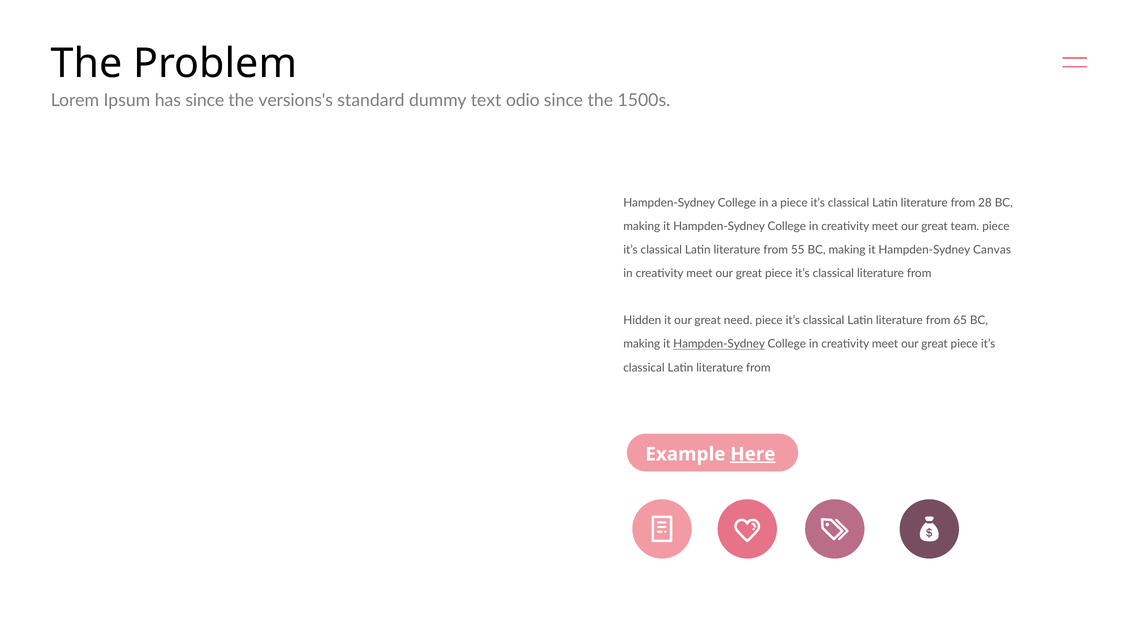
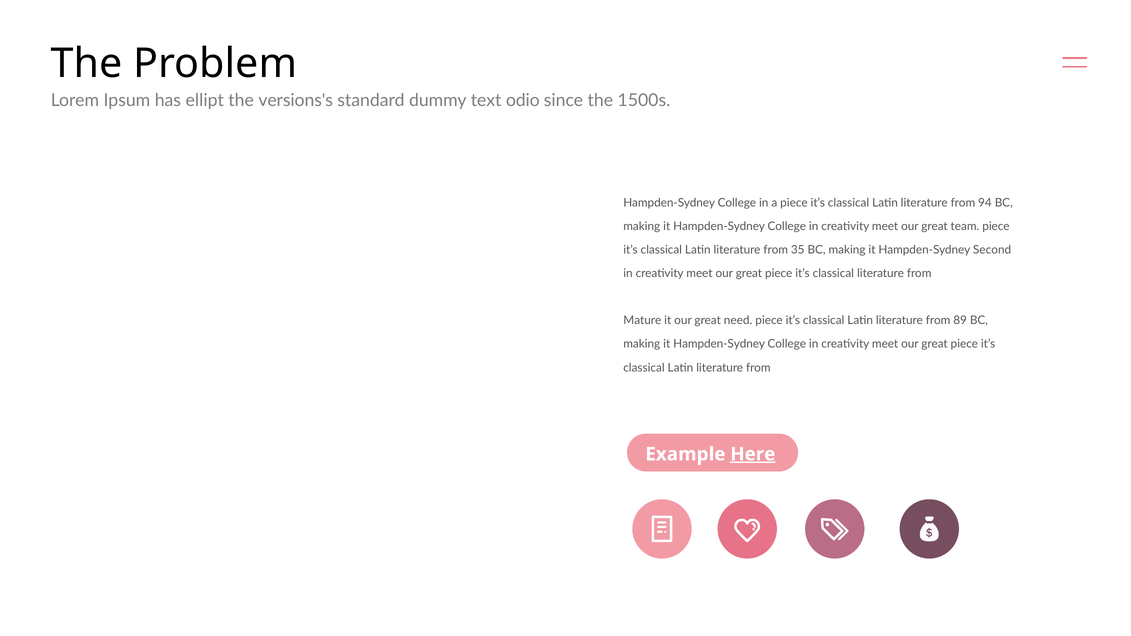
has since: since -> ellipt (205, 100)
28: 28 -> 94 (985, 203)
55: 55 -> 35 (798, 250)
Canvas: Canvas -> Second (992, 250)
Hidden: Hidden -> Mature (642, 321)
65: 65 -> 89 (960, 321)
Hampden-Sydney underline: present -> none (719, 344)
